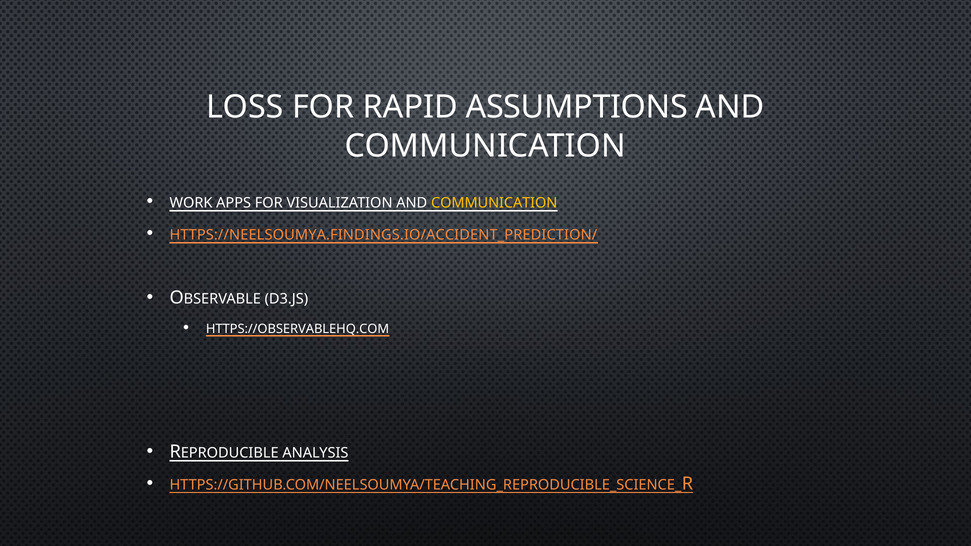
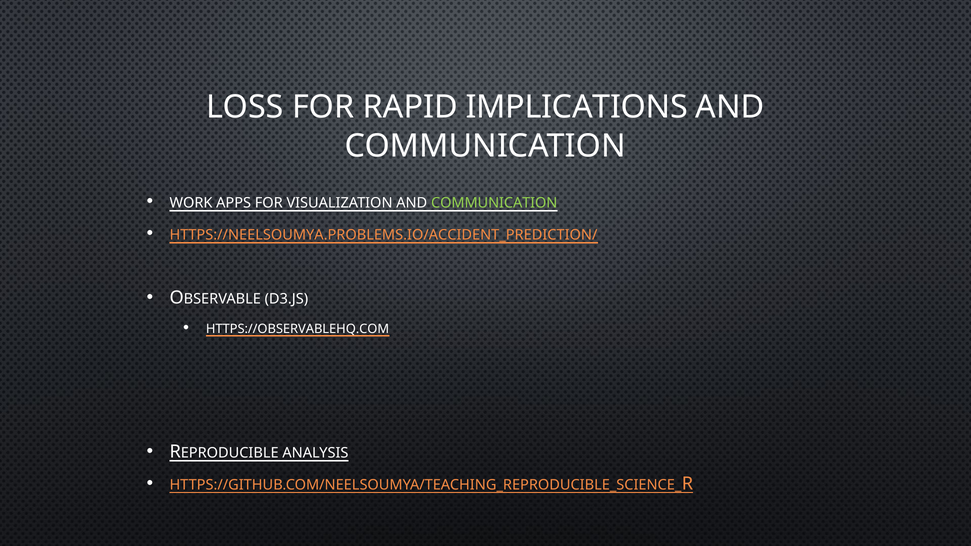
ASSUMPTIONS: ASSUMPTIONS -> IMPLICATIONS (577, 107)
COMMUNICATION colour: yellow -> light green (494, 203)
HTTPS://NEELSOUMYA.FINDINGS.IO/ACCIDENT_PREDICTION/: HTTPS://NEELSOUMYA.FINDINGS.IO/ACCIDENT_PREDICTION/ -> HTTPS://NEELSOUMYA.PROBLEMS.IO/ACCIDENT_PREDICTION/ (383, 235)
